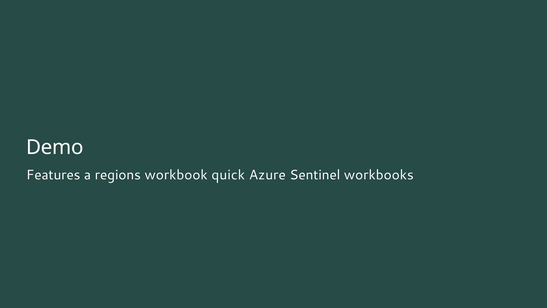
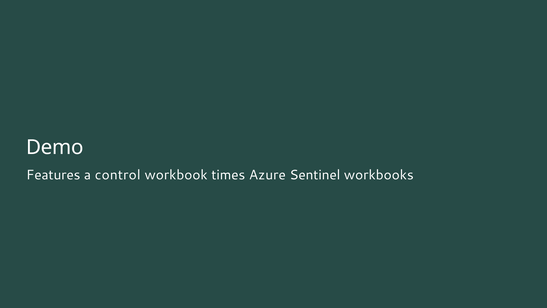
regions: regions -> control (118, 175)
quick: quick -> times (228, 175)
